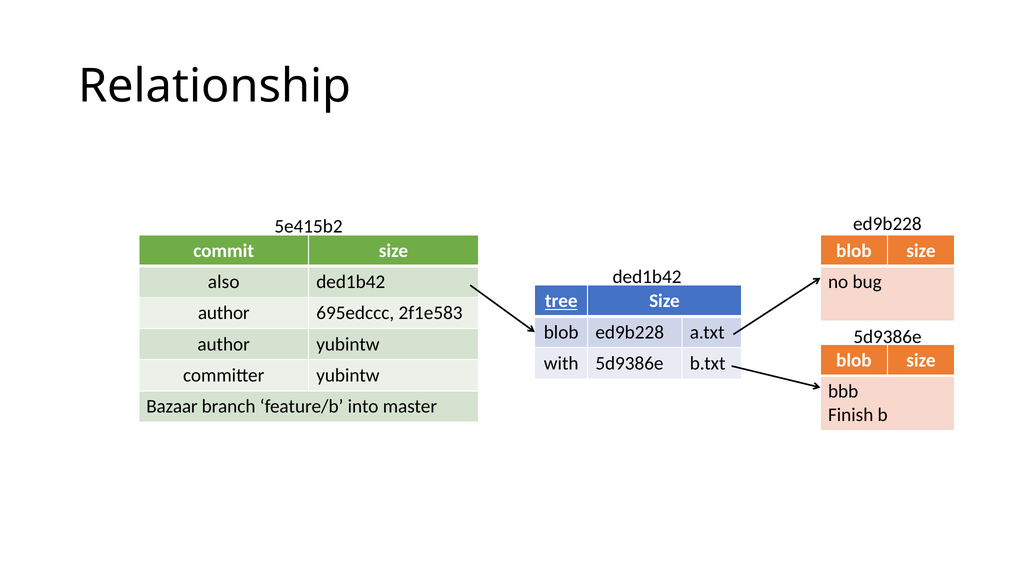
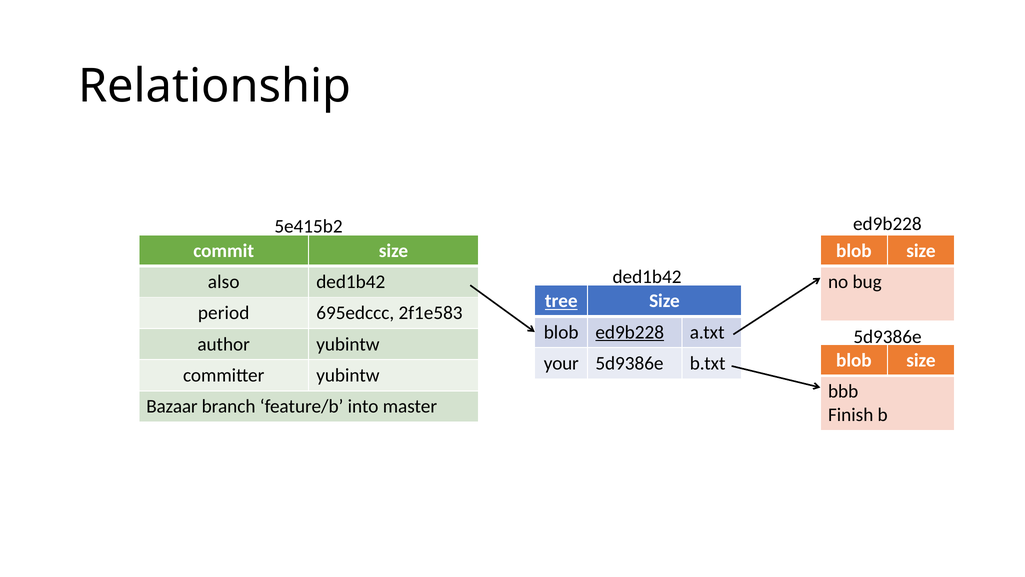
author: author -> period (224, 313)
ed9b228 underline: none -> present (630, 332)
with: with -> your (561, 363)
